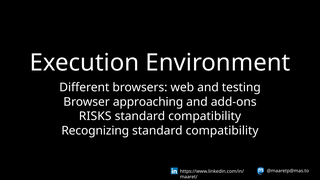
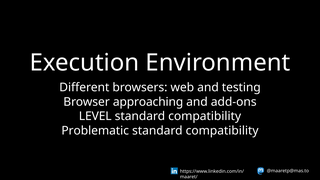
RISKS: RISKS -> LEVEL (95, 116)
Recognizing: Recognizing -> Problematic (95, 131)
